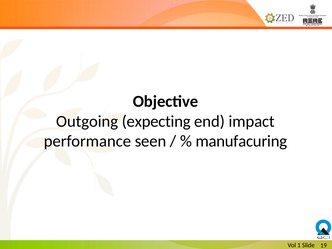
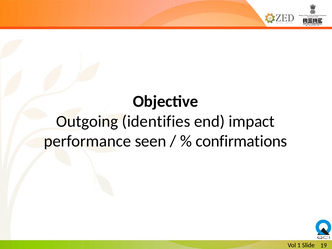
expecting: expecting -> identifies (156, 121)
manufacuring: manufacuring -> confirmations (241, 141)
